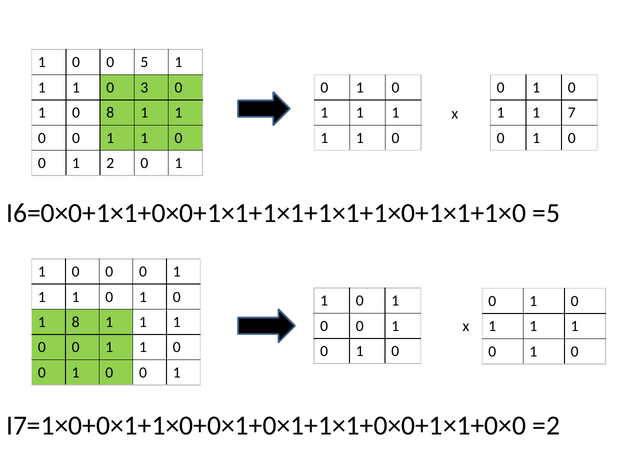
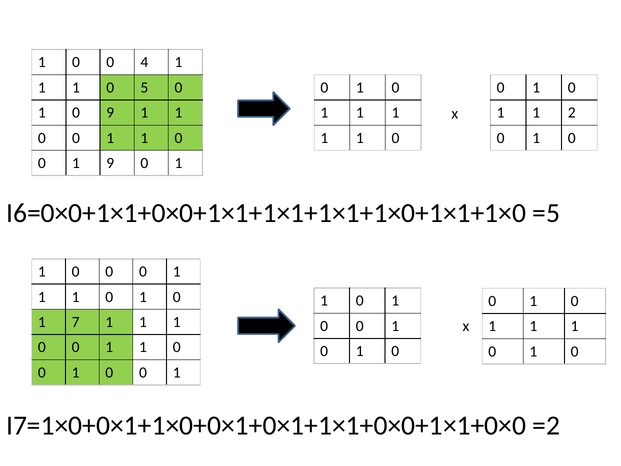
5: 5 -> 4 (144, 62)
3: 3 -> 5 (144, 88)
0 8: 8 -> 9 (110, 113)
7: 7 -> 2 (572, 113)
1 2: 2 -> 9 (110, 163)
1 8: 8 -> 7 (76, 322)
